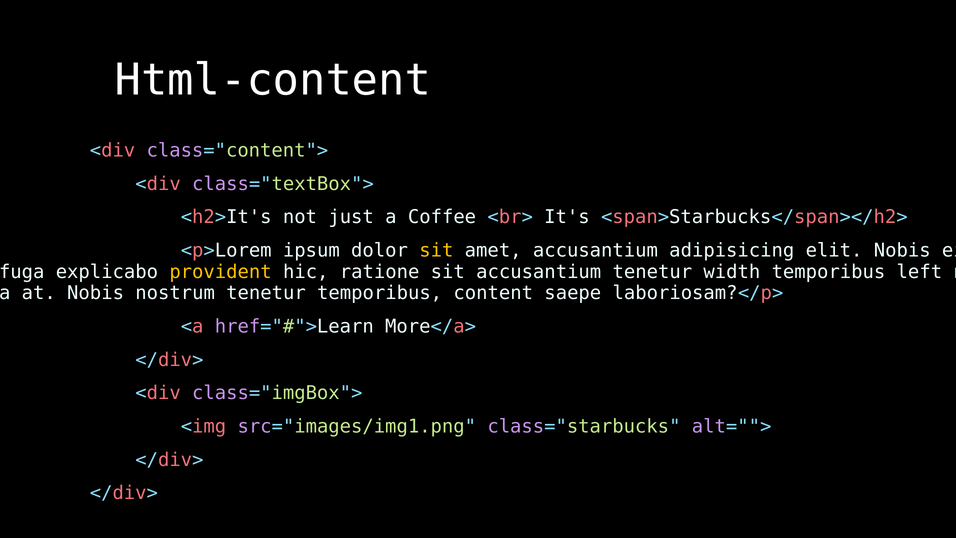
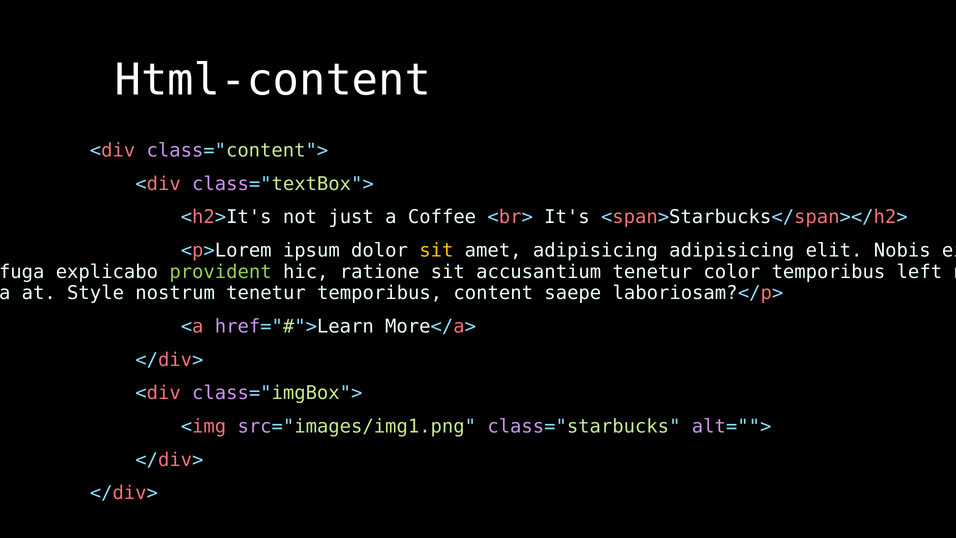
amet accusantium: accusantium -> adipisicing (595, 250)
provident colour: yellow -> light green (221, 272)
width: width -> color (732, 272)
at Nobis: Nobis -> Style (96, 293)
